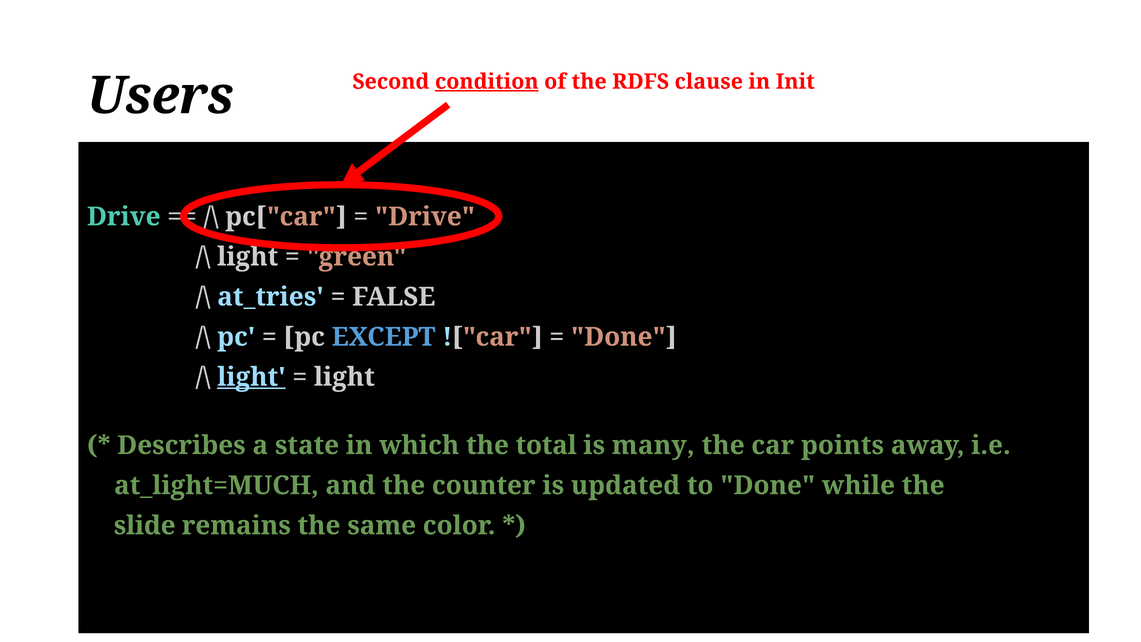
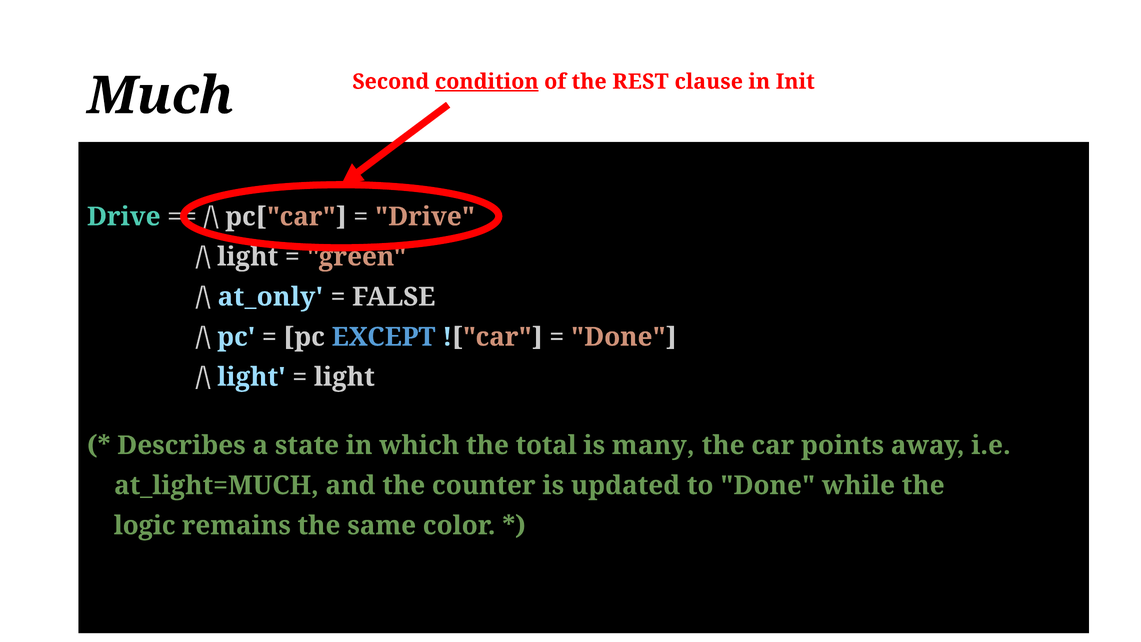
RDFS: RDFS -> REST (640, 82)
Users: Users -> Much (160, 96)
at_tries: at_tries -> at_only (270, 297)
light underline: present -> none (251, 377)
slide: slide -> logic (145, 525)
